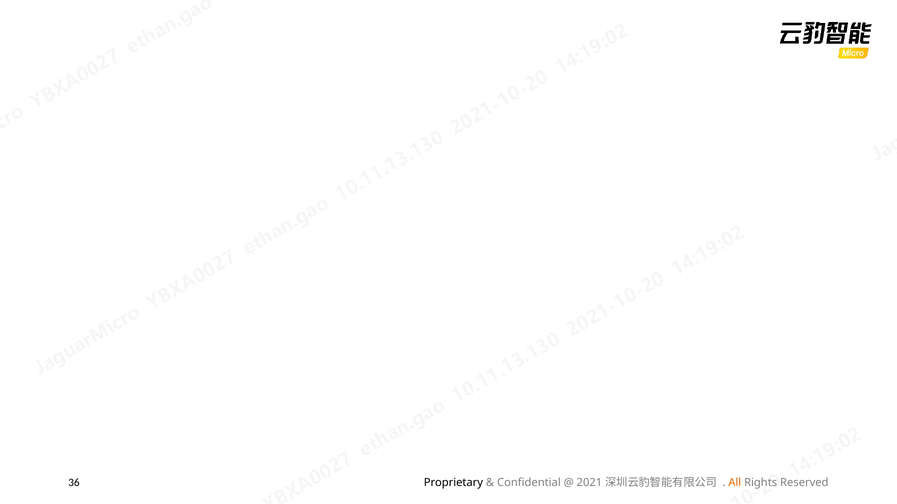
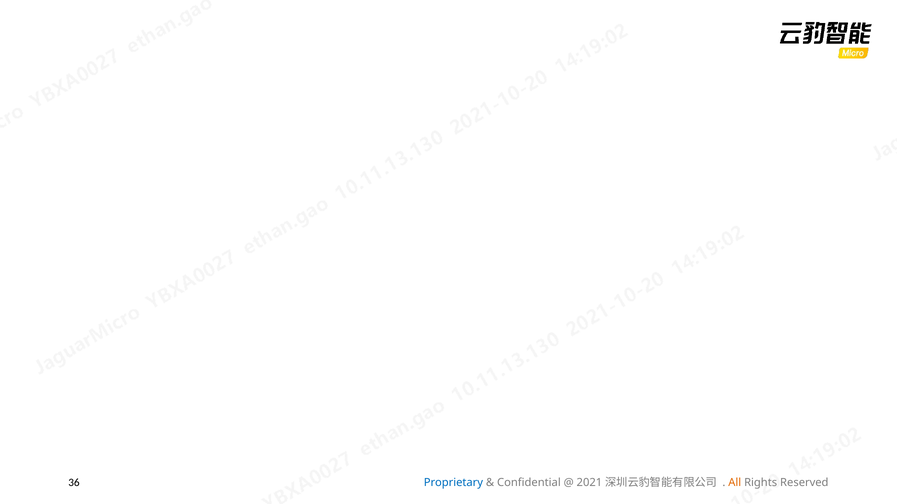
Proprietary colour: black -> blue (453, 483)
